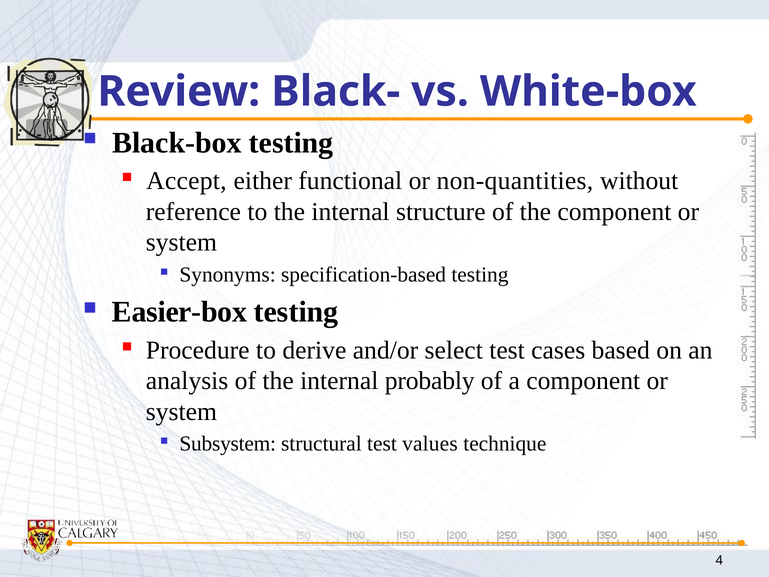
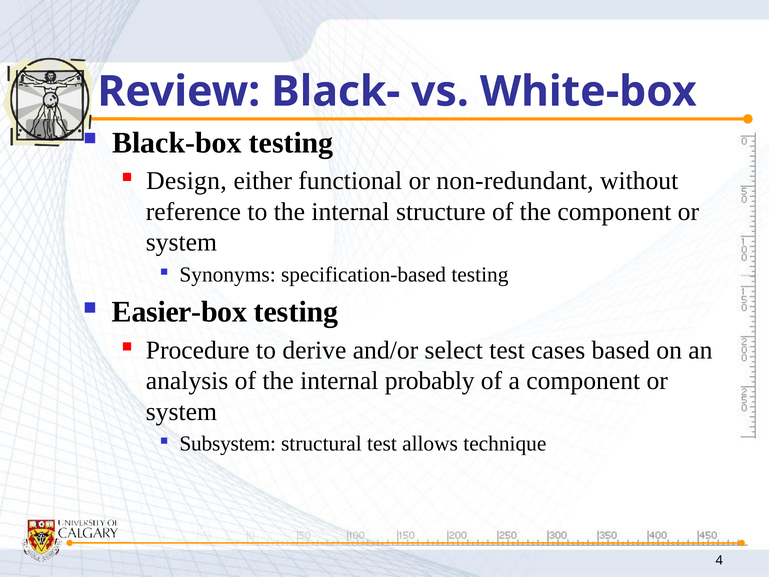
Accept: Accept -> Design (186, 181)
non-quantities: non-quantities -> non-redundant (515, 181)
values: values -> allows (430, 444)
